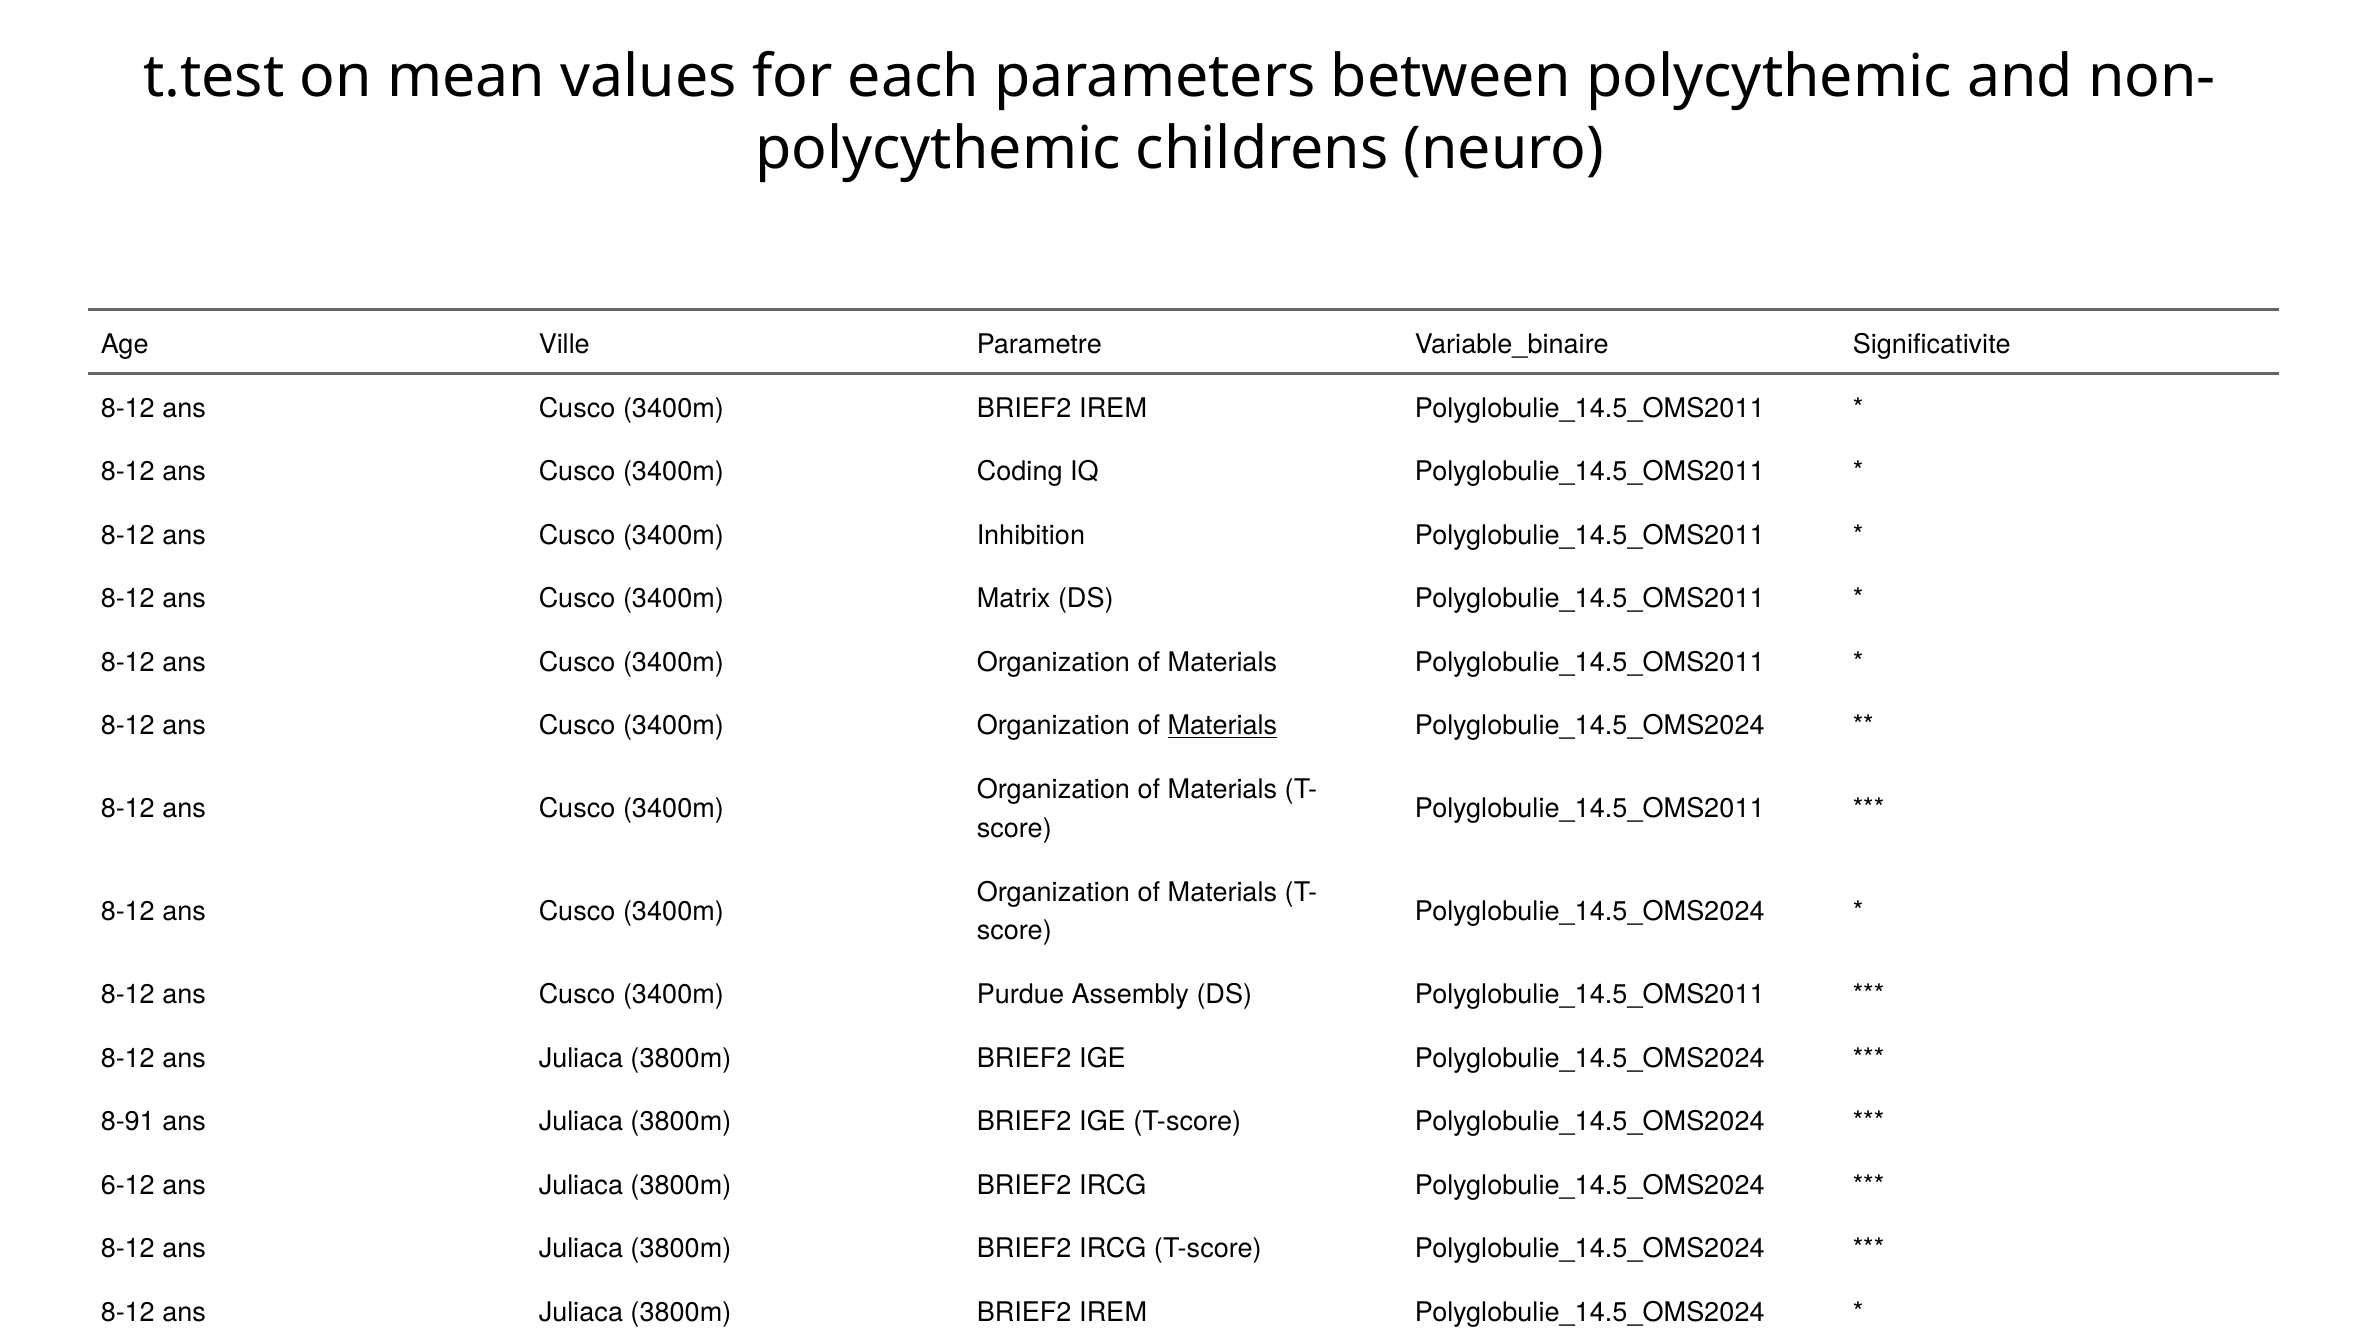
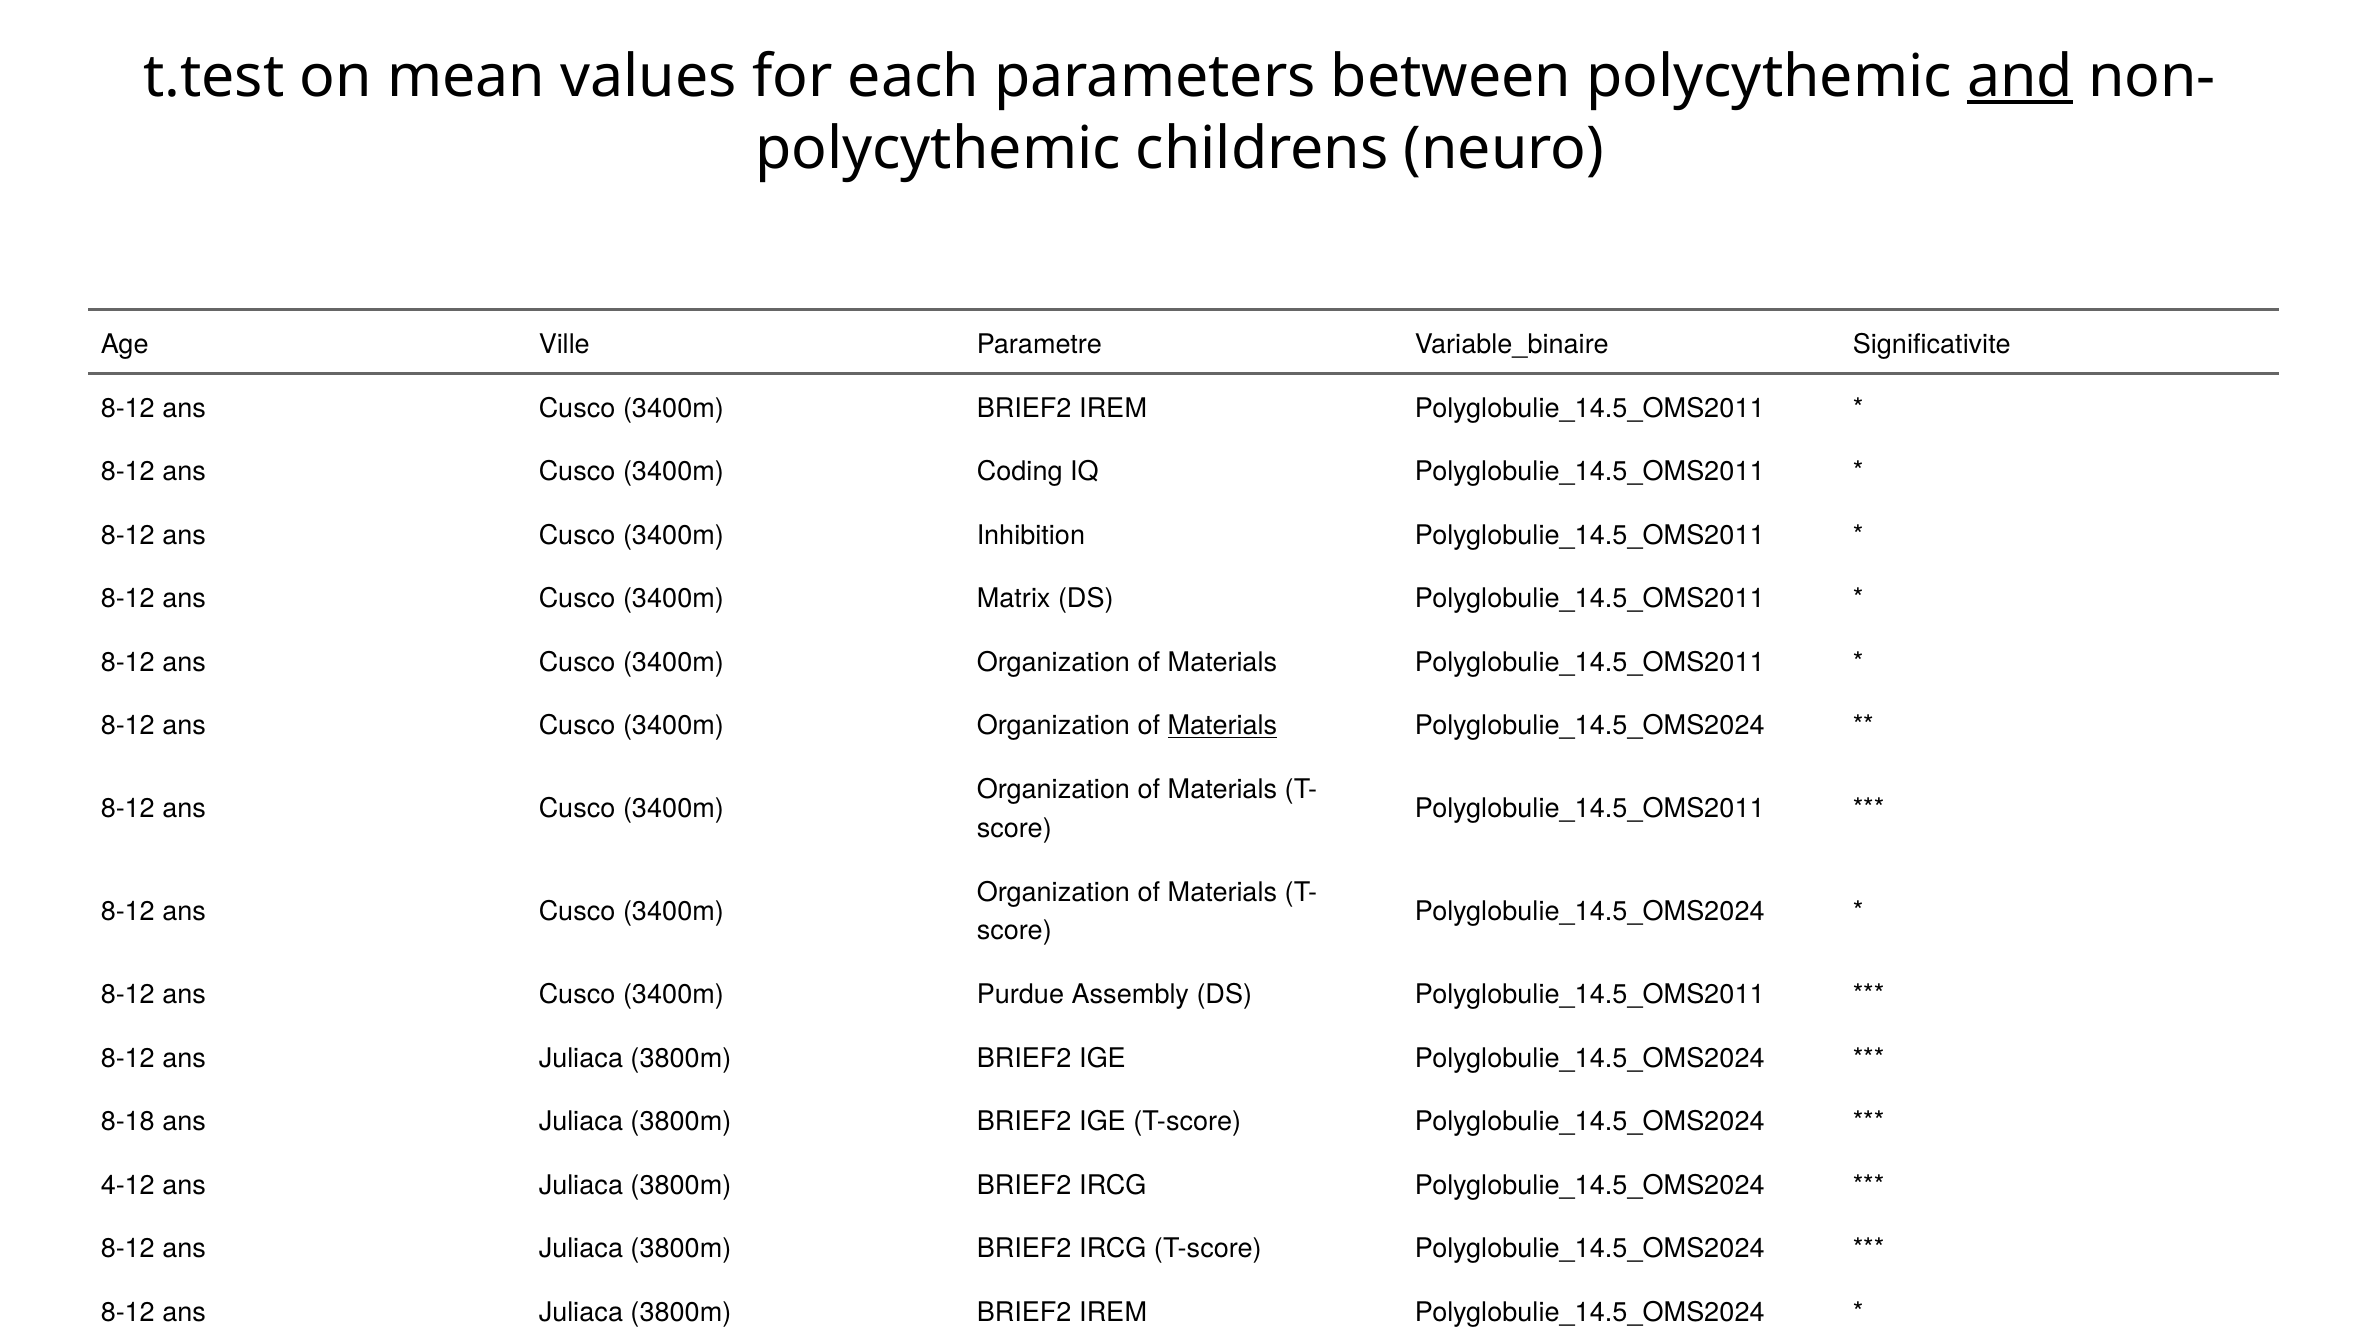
and underline: none -> present (2020, 77)
8-91: 8-91 -> 8-18 (128, 1121)
6-12: 6-12 -> 4-12 (128, 1185)
